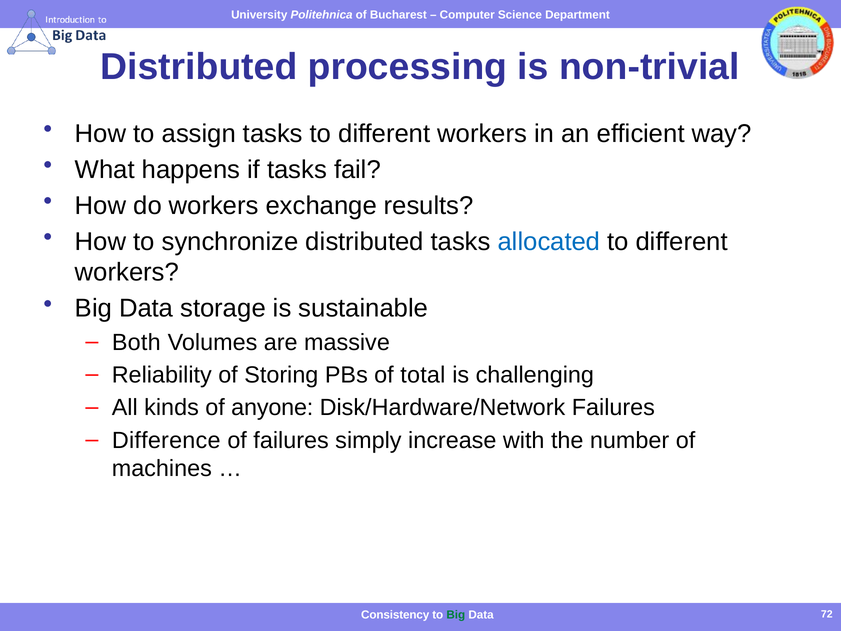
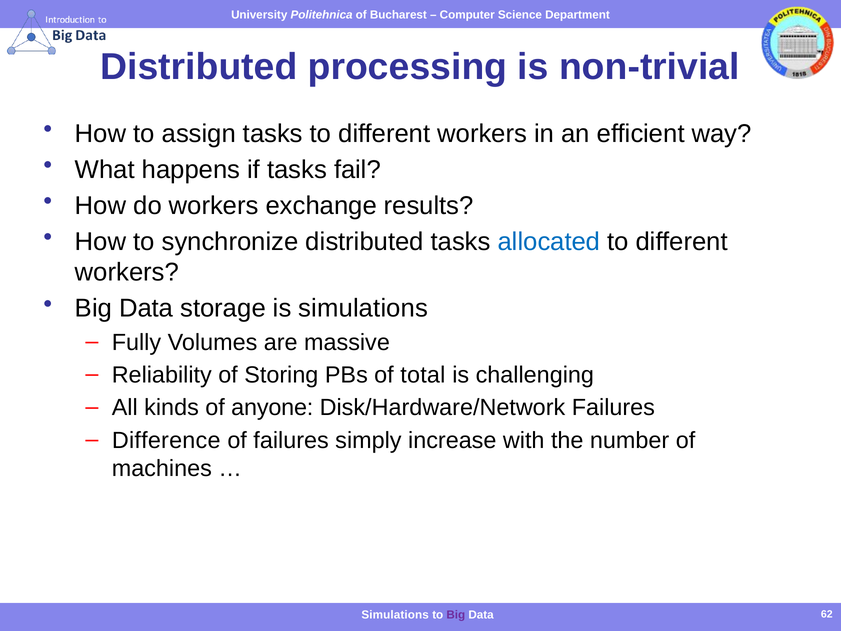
is sustainable: sustainable -> simulations (363, 308)
Both: Both -> Fully (136, 342)
Consistency: Consistency -> Simulations (395, 615)
Big colour: green -> purple (456, 615)
72: 72 -> 62 (827, 614)
